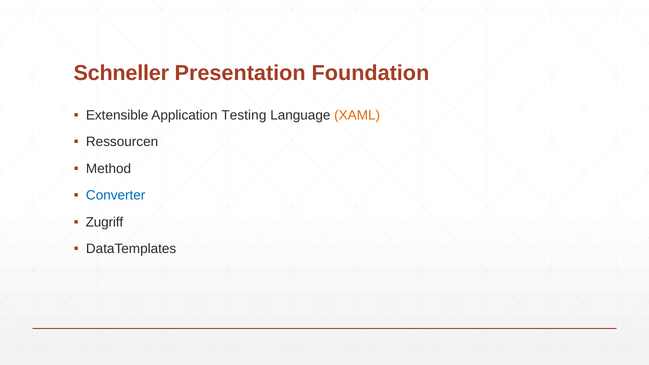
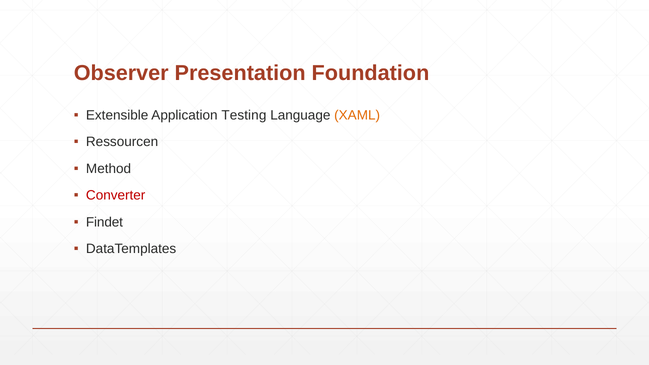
Schneller: Schneller -> Observer (121, 73)
Converter colour: blue -> red (116, 195)
Zugriff: Zugriff -> Findet (104, 222)
